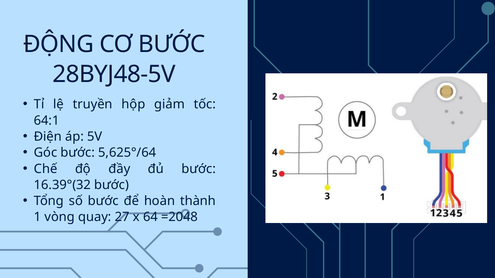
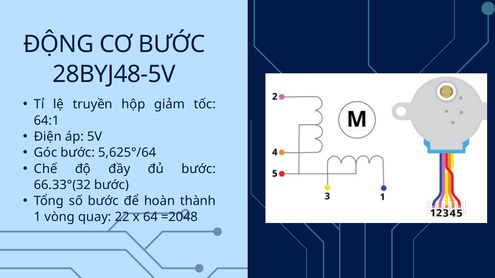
16.39°(32: 16.39°(32 -> 66.33°(32 (62, 185)
27: 27 -> 22 (122, 217)
